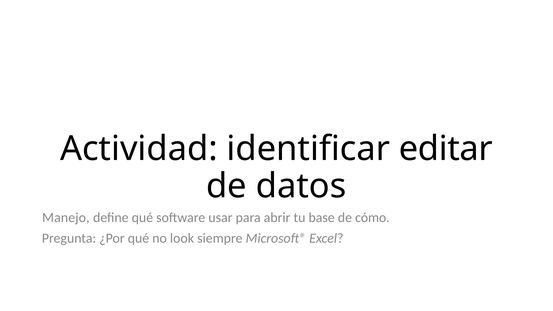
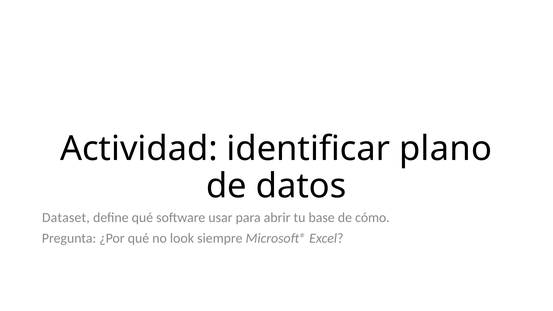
editar: editar -> plano (446, 149)
Manejo: Manejo -> Dataset (66, 218)
